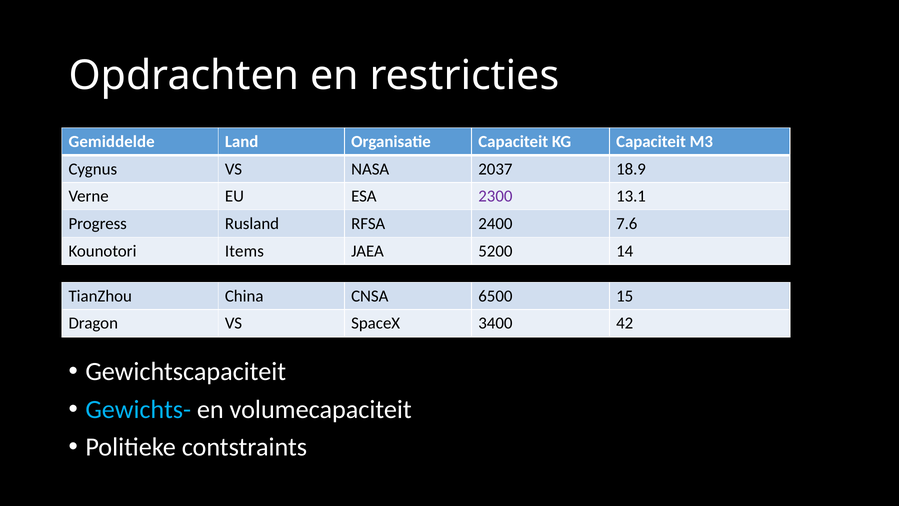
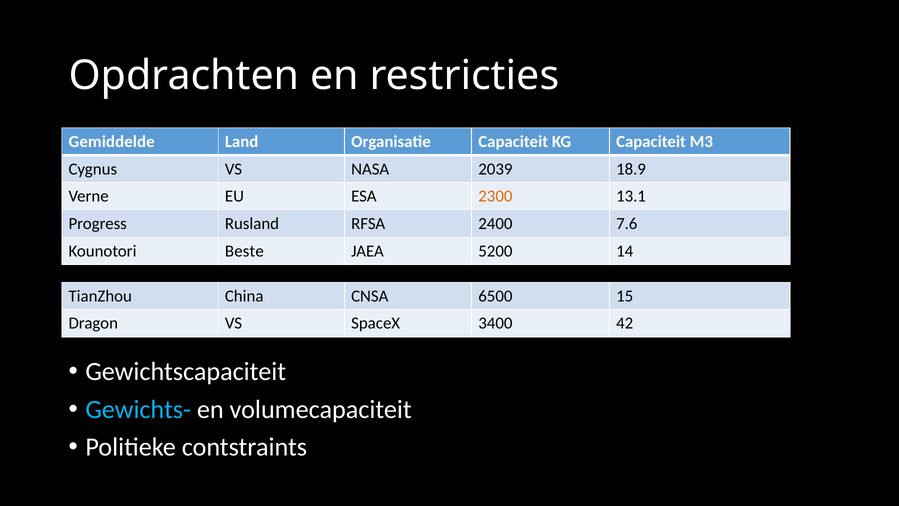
2037: 2037 -> 2039 (495, 169)
2300 colour: purple -> orange (495, 196)
Items: Items -> Beste (244, 251)
